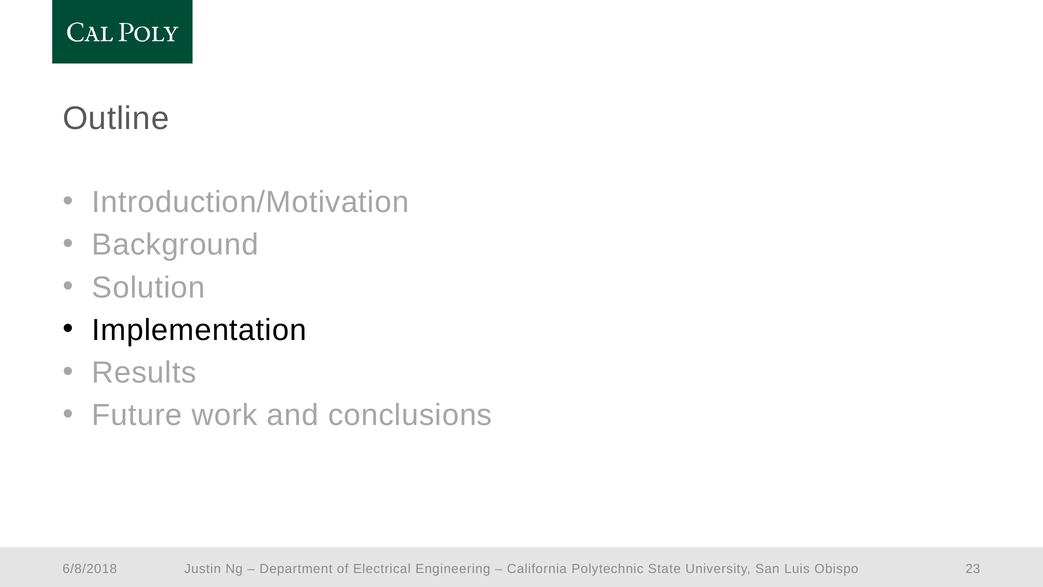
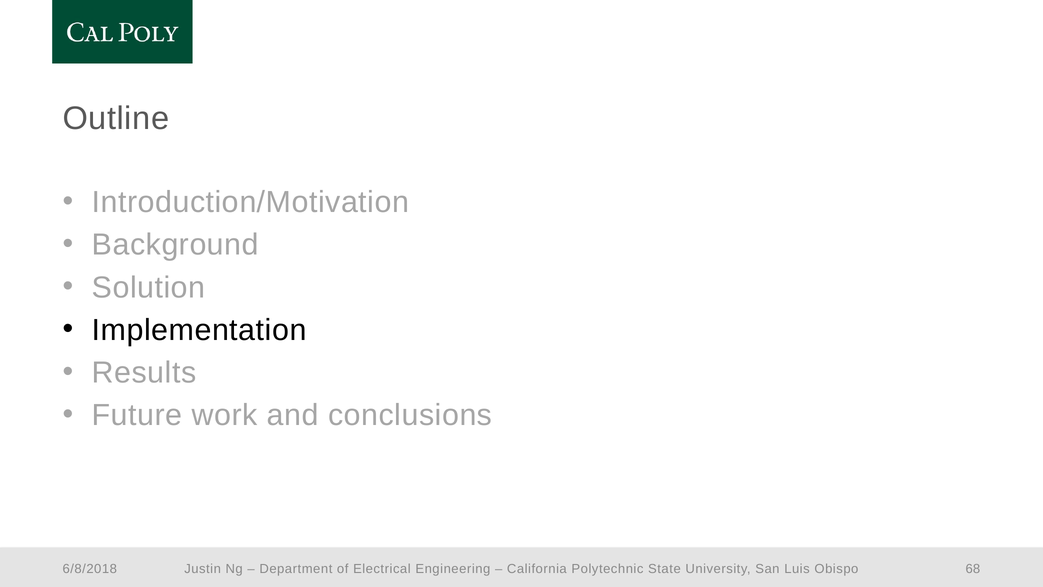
23: 23 -> 68 (973, 568)
